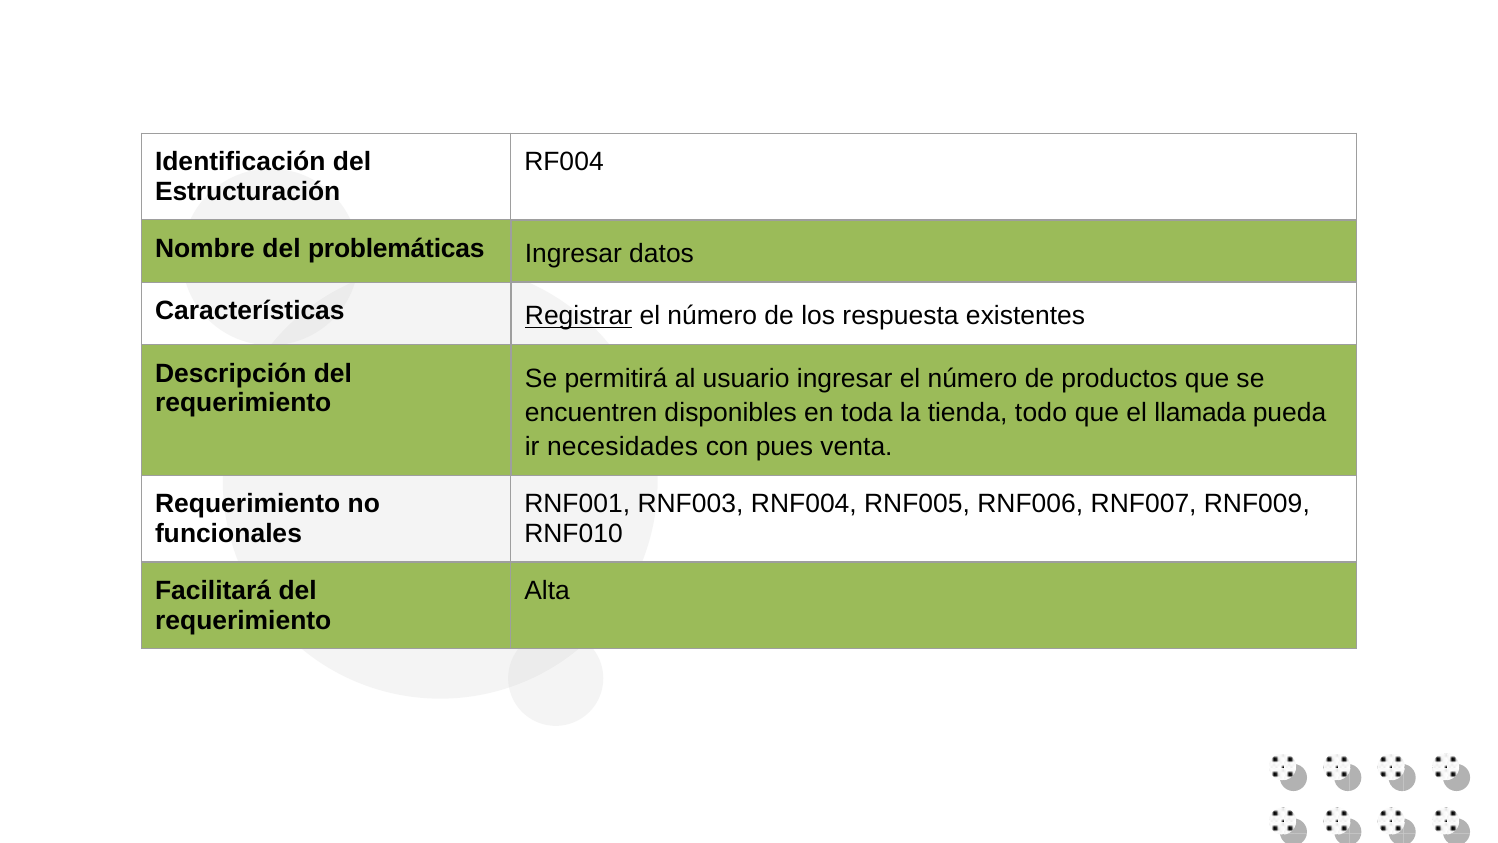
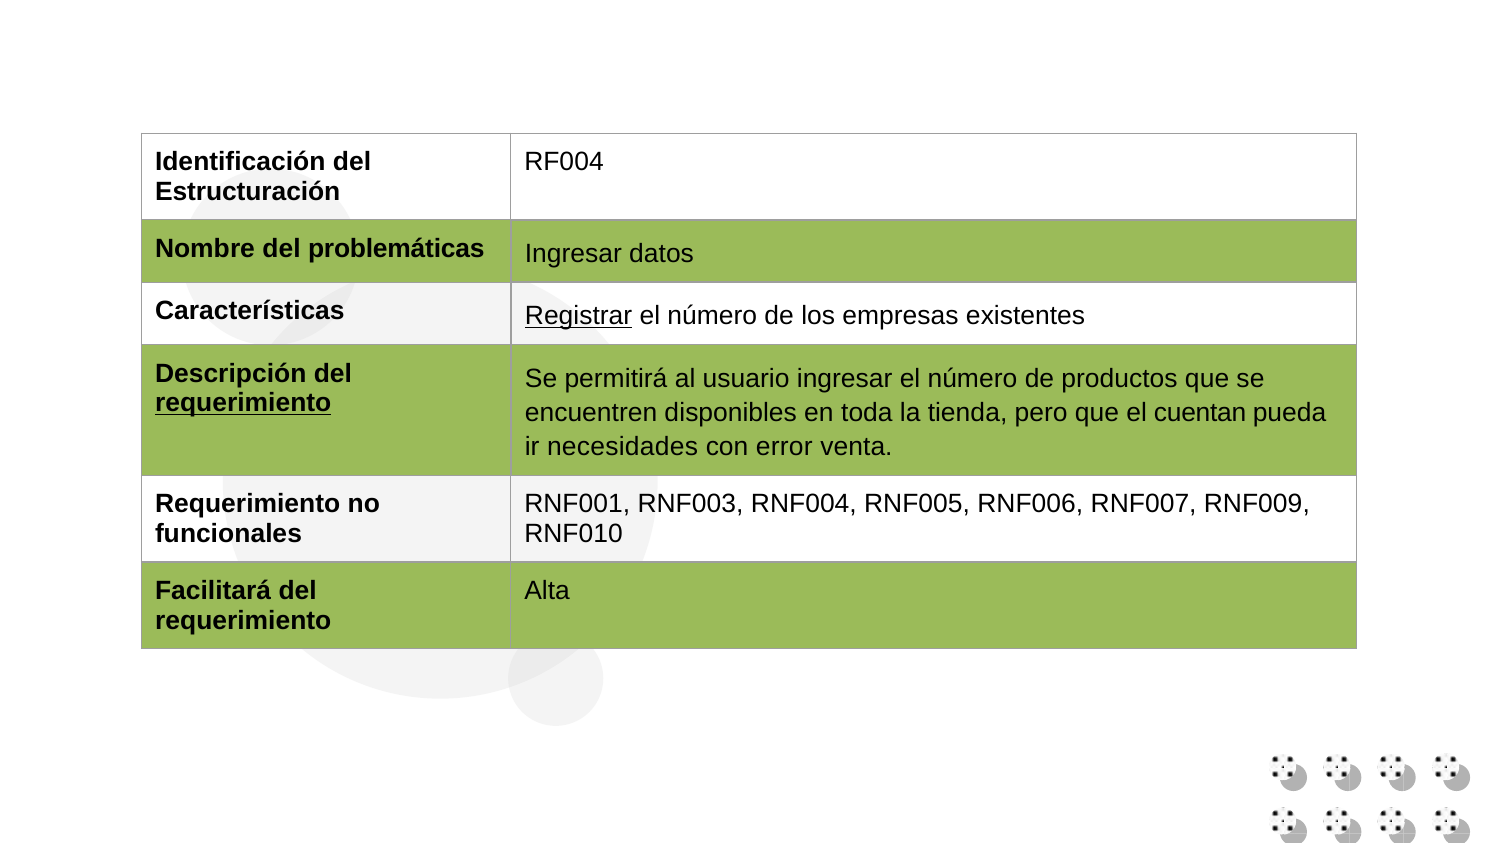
respuesta: respuesta -> empresas (900, 316)
requerimiento underline: none -> present (243, 403)
todo: todo -> pero (1041, 413)
llamada: llamada -> cuentan (1200, 413)
pues: pues -> error (784, 447)
